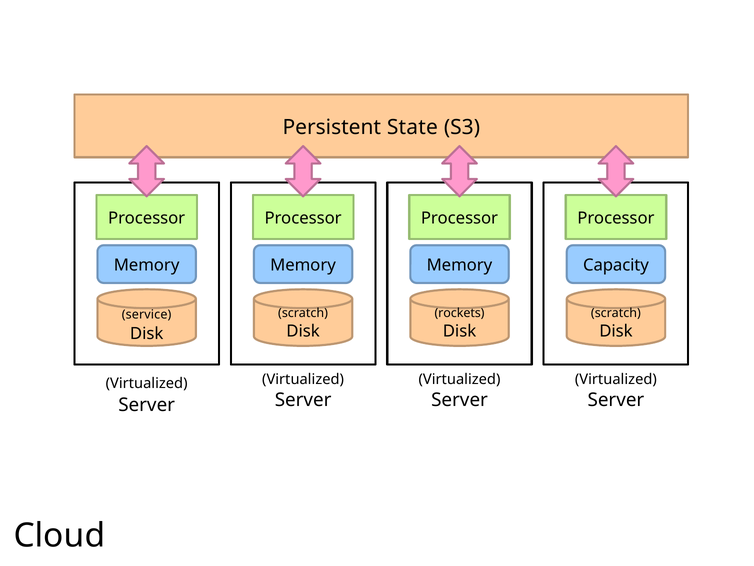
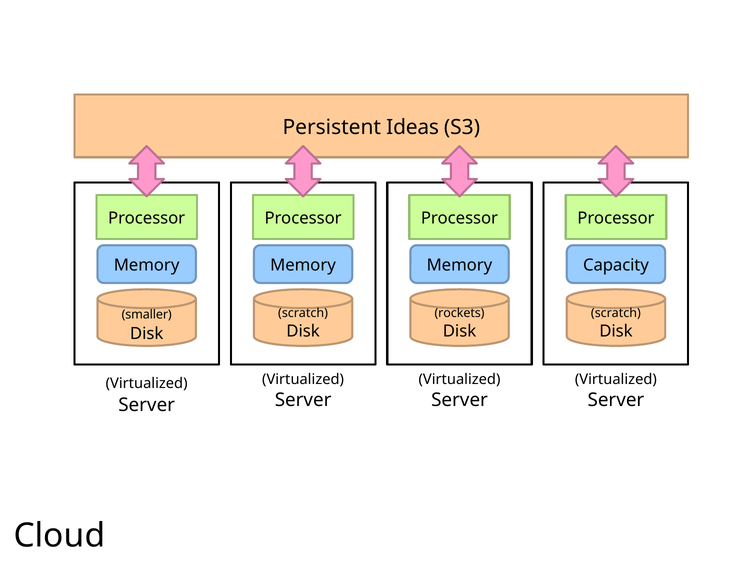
State: State -> Ideas (413, 127)
service: service -> smaller (147, 315)
